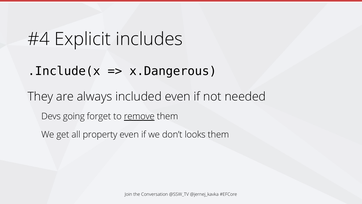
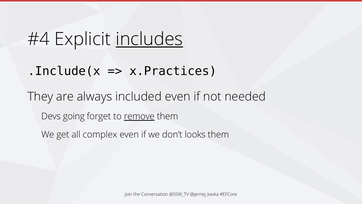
includes underline: none -> present (149, 39)
x.Dangerous: x.Dangerous -> x.Practices (173, 71)
property: property -> complex (100, 134)
